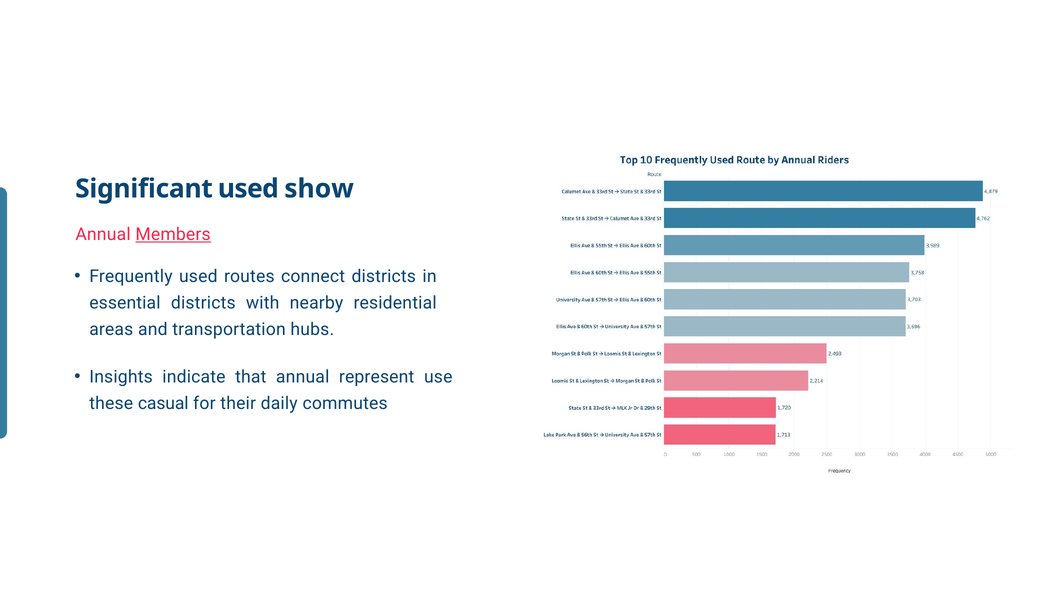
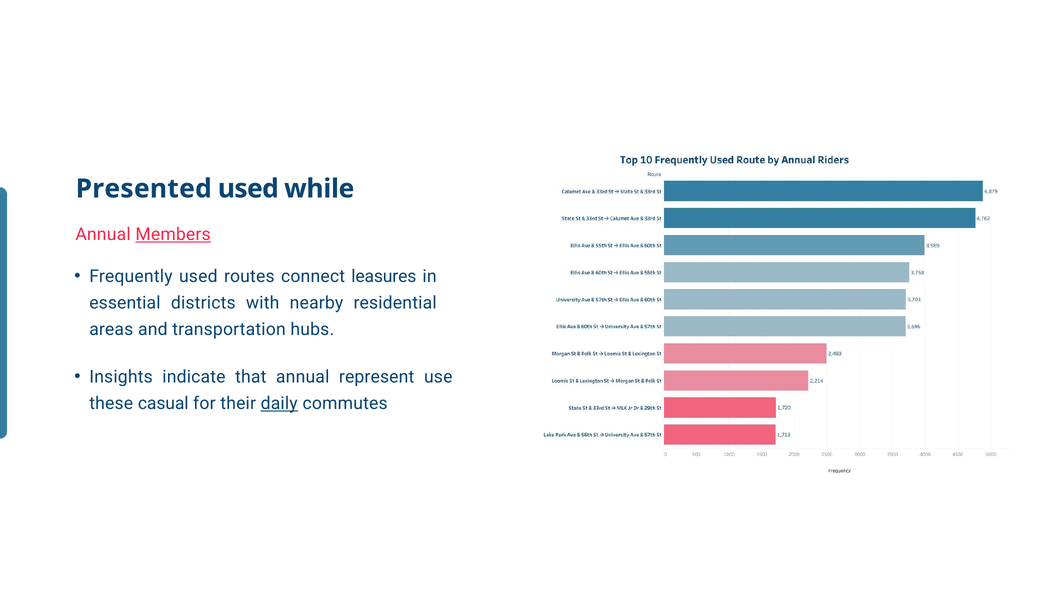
Significant: Significant -> Presented (144, 189)
show: show -> while (319, 189)
connect districts: districts -> leasures (384, 277)
daily underline: none -> present (279, 403)
